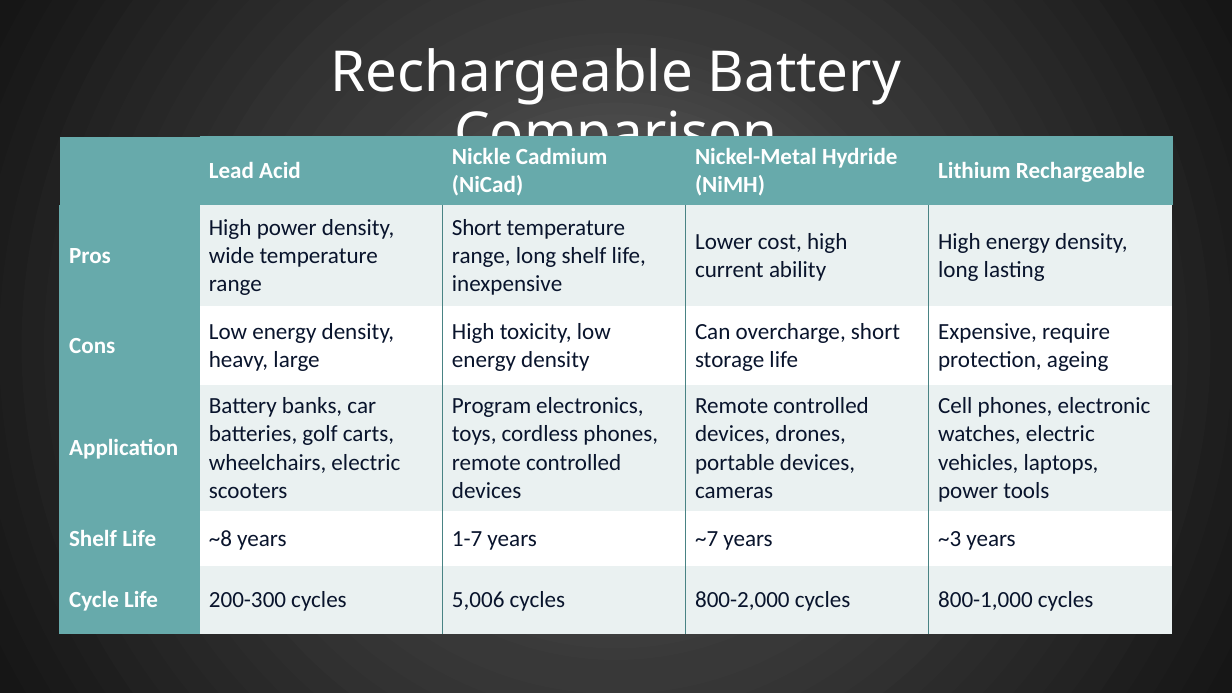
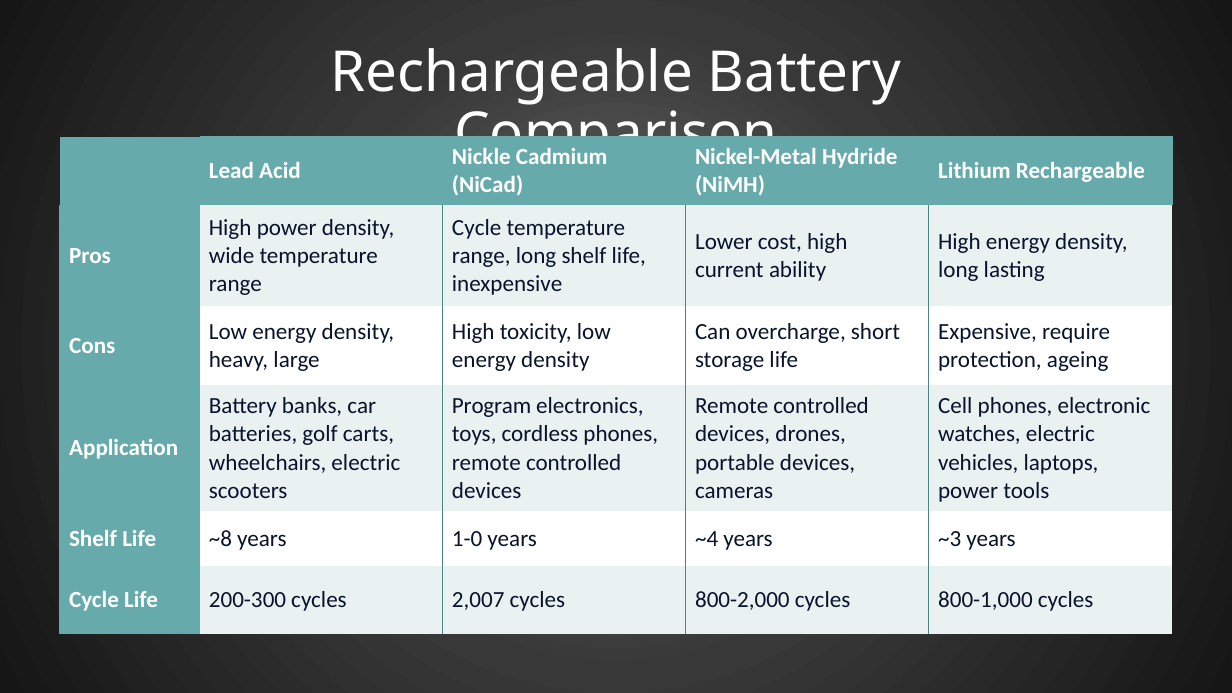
Short: Short -> Cycle (477, 228)
1-7: 1-7 -> 1-0 (467, 539)
~7: ~7 -> ~4 (707, 539)
5,006: 5,006 -> 2,007 (478, 600)
